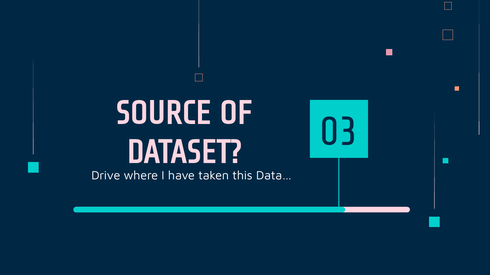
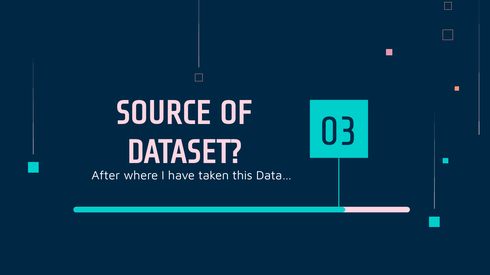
Drive: Drive -> After (106, 176)
